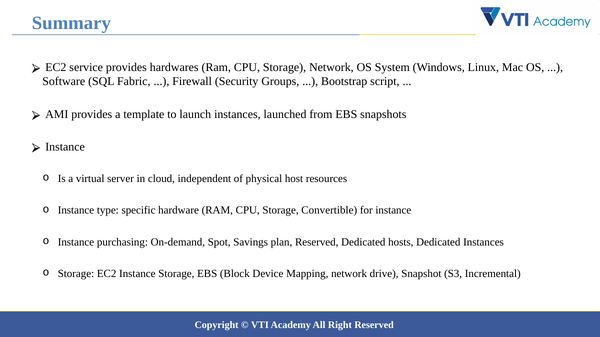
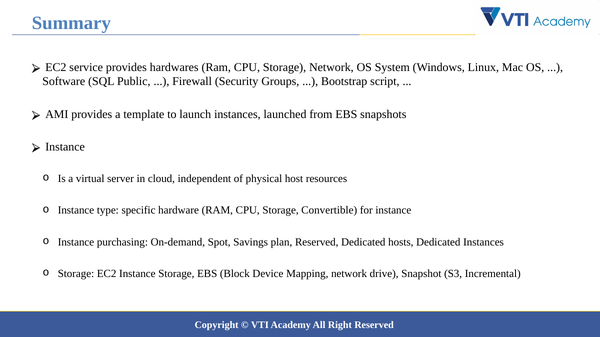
Fabric: Fabric -> Public (134, 82)
